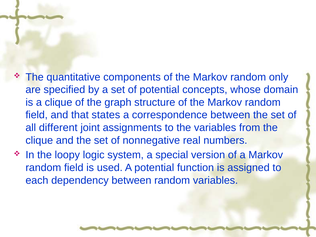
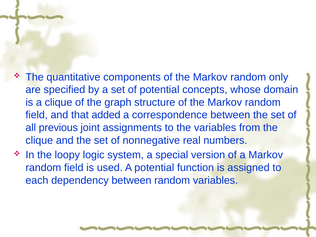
states: states -> added (106, 115)
different: different -> previous (58, 128)
